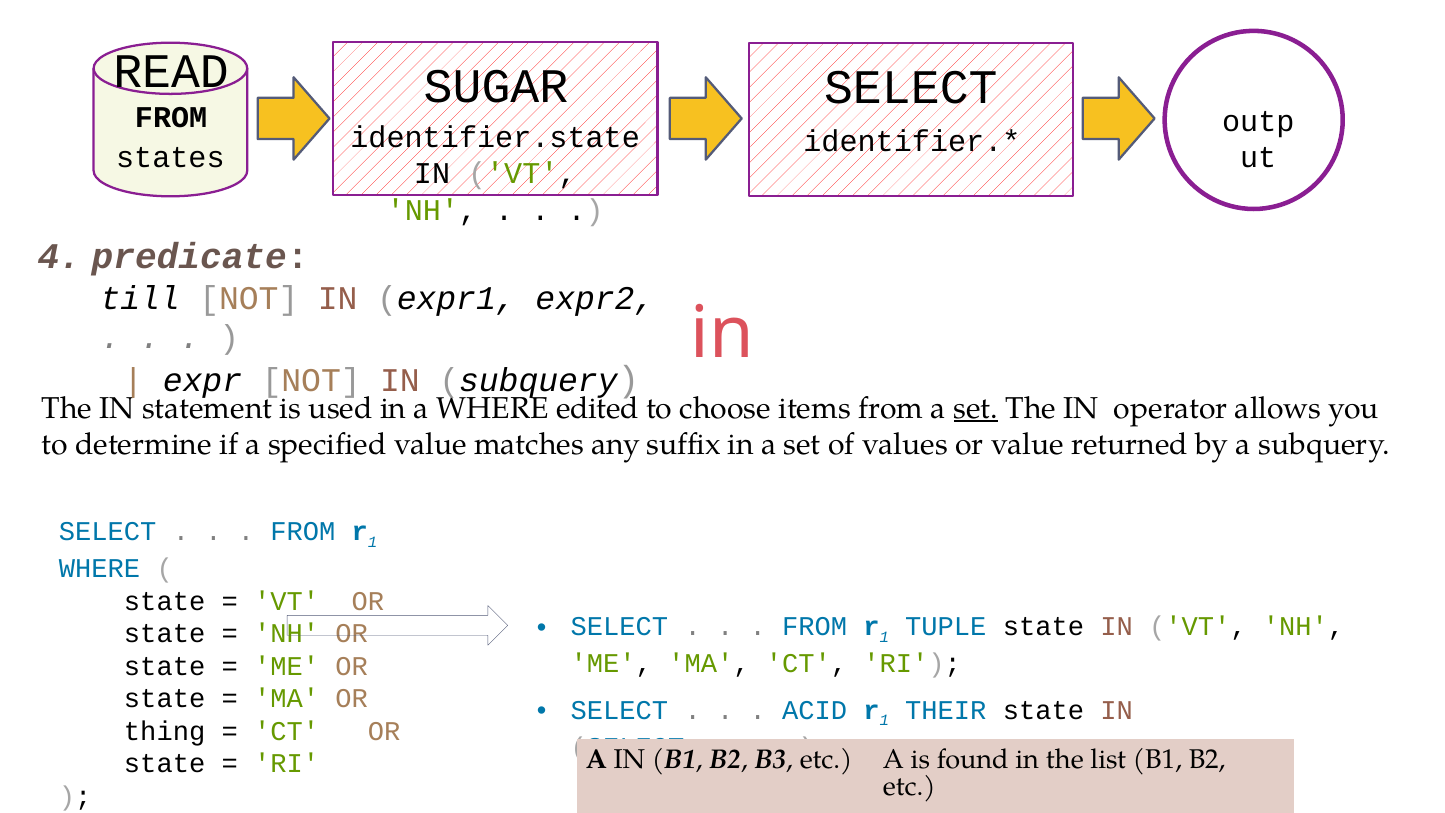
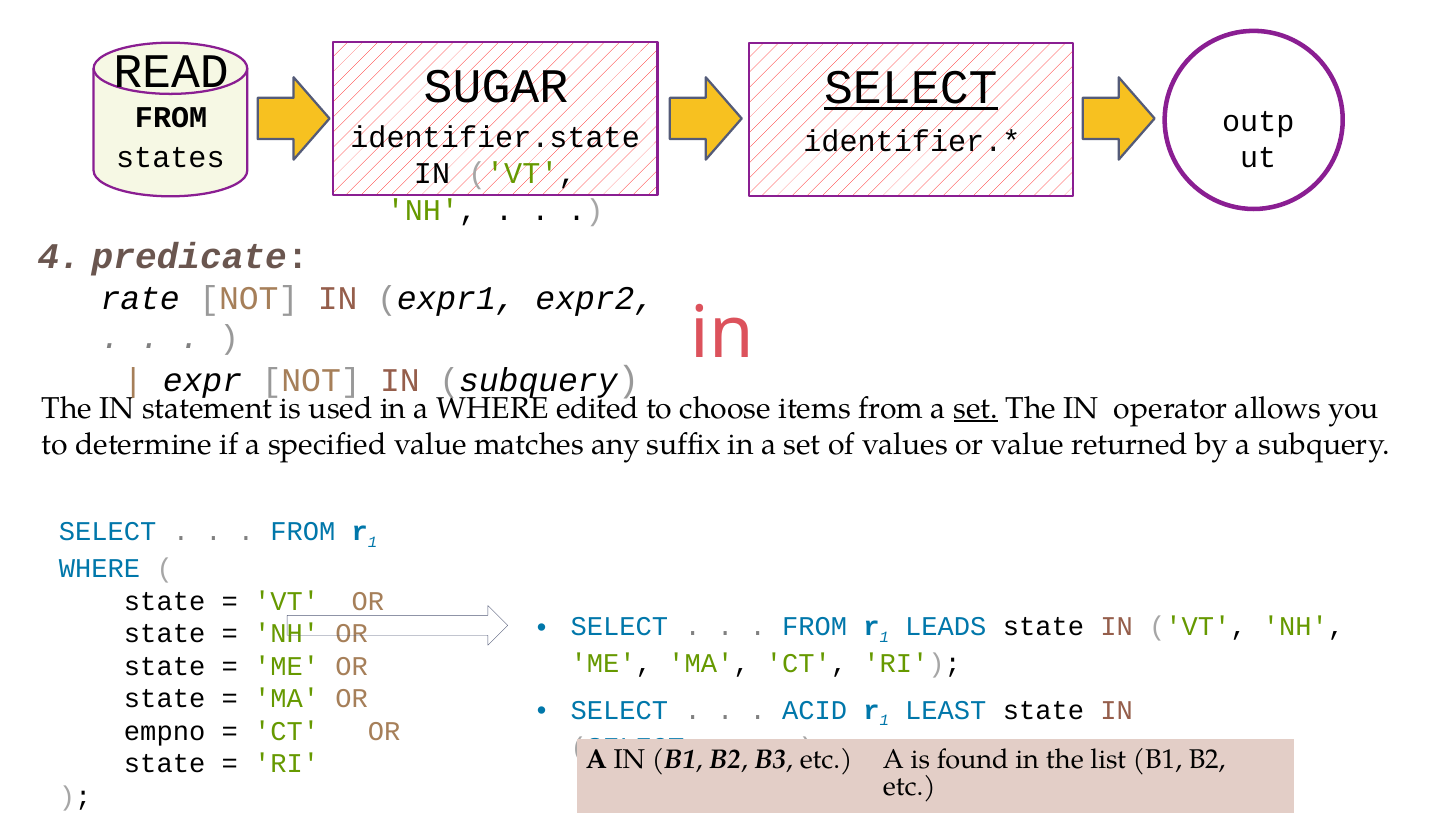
SELECT underline: none -> present (911, 88)
till: till -> rate (140, 298)
TUPLE: TUPLE -> LEADS (946, 626)
THEIR: THEIR -> LEAST (946, 710)
thing: thing -> empno (165, 731)
